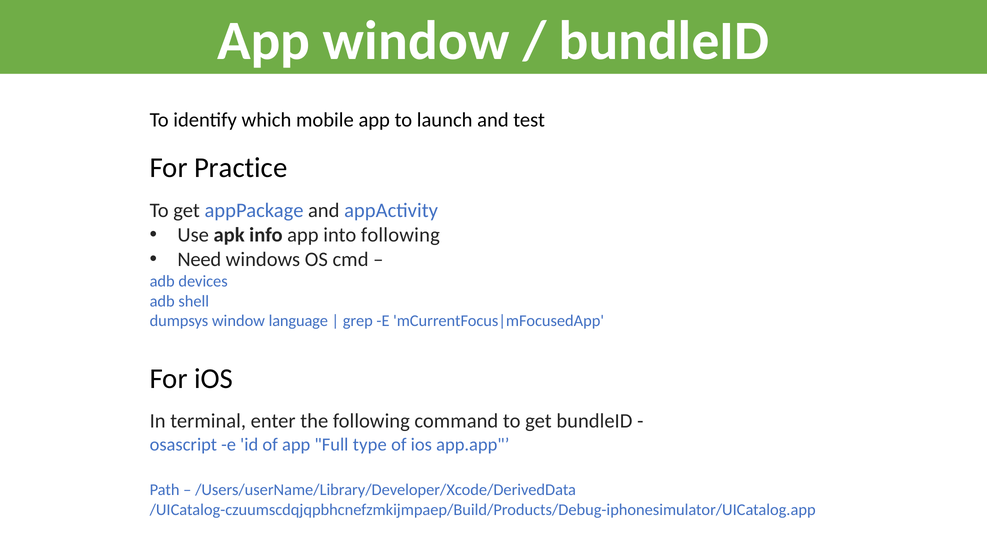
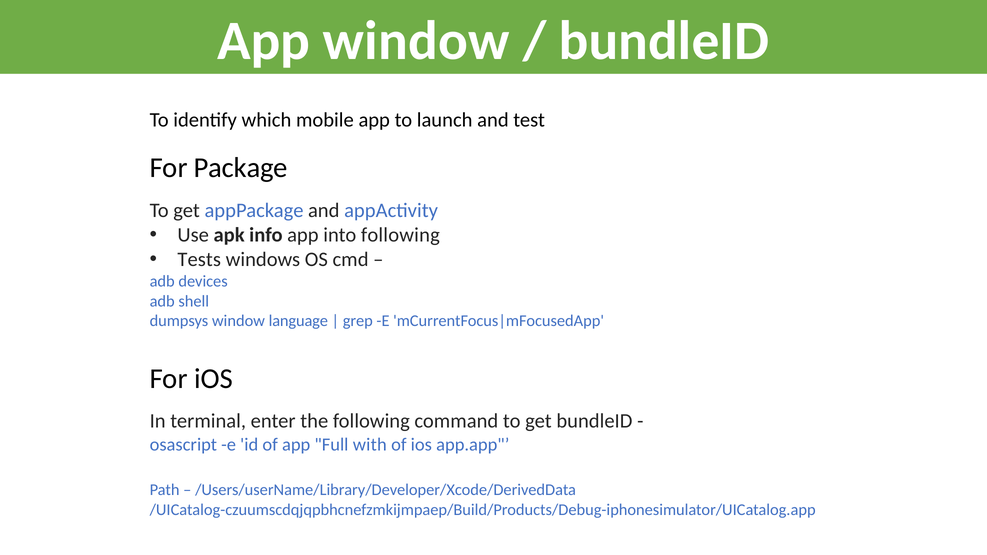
Practice: Practice -> Package (241, 168)
Need: Need -> Tests (199, 260)
type: type -> with (370, 445)
